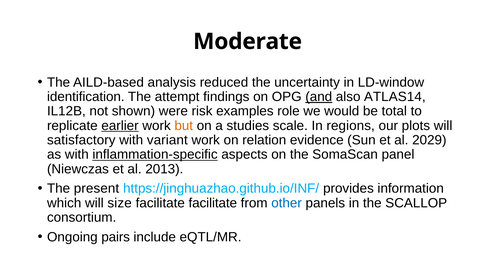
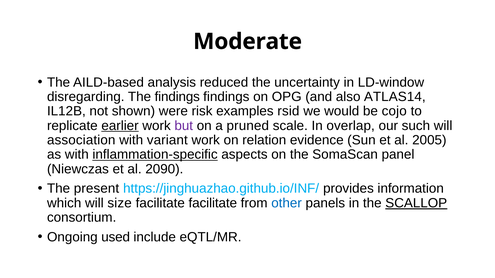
identification: identification -> disregarding (86, 97)
The attempt: attempt -> findings (177, 97)
and underline: present -> none (319, 97)
role: role -> rsid (288, 111)
total: total -> cojo (394, 111)
but colour: orange -> purple (184, 126)
studies: studies -> pruned (248, 126)
regions: regions -> overlap (351, 126)
plots: plots -> such (416, 126)
satisfactory: satisfactory -> association (81, 140)
2029: 2029 -> 2005 (429, 140)
2013: 2013 -> 2090 (164, 169)
SCALLOP underline: none -> present (416, 203)
pairs: pairs -> used (116, 237)
